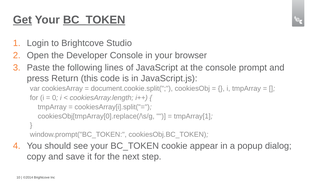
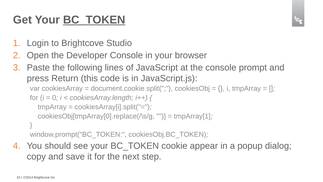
Get underline: present -> none (22, 20)
